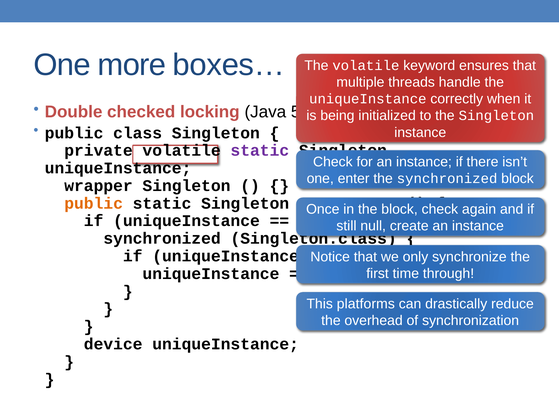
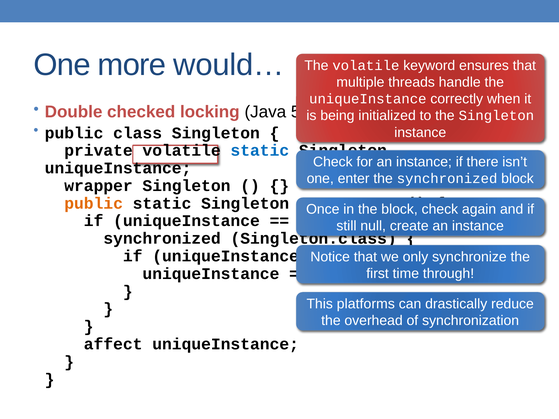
boxes…: boxes… -> would… (229, 65)
static colour: purple -> blue (260, 151)
device: device -> affect (113, 344)
